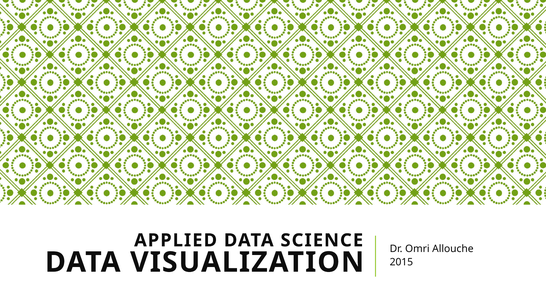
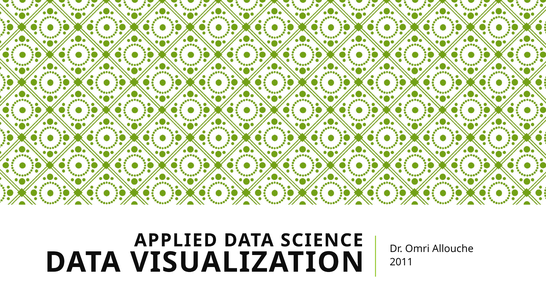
2015: 2015 -> 2011 (401, 262)
